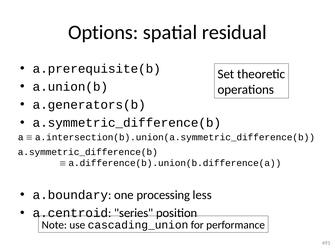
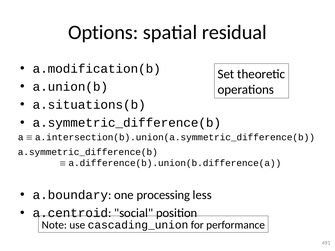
a.prerequisite(b: a.prerequisite(b -> a.modification(b (97, 69)
a.generators(b: a.generators(b -> a.situations(b (89, 105)
series: series -> social (134, 213)
